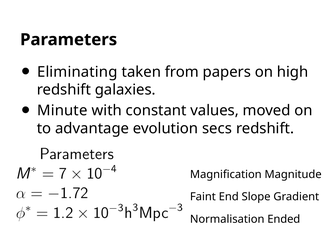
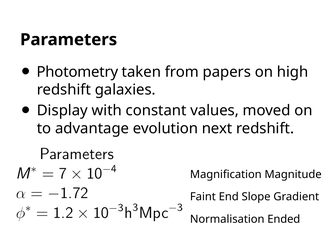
Eliminating: Eliminating -> Photometry (77, 72)
Minute: Minute -> Display (62, 111)
secs: secs -> next (217, 129)
